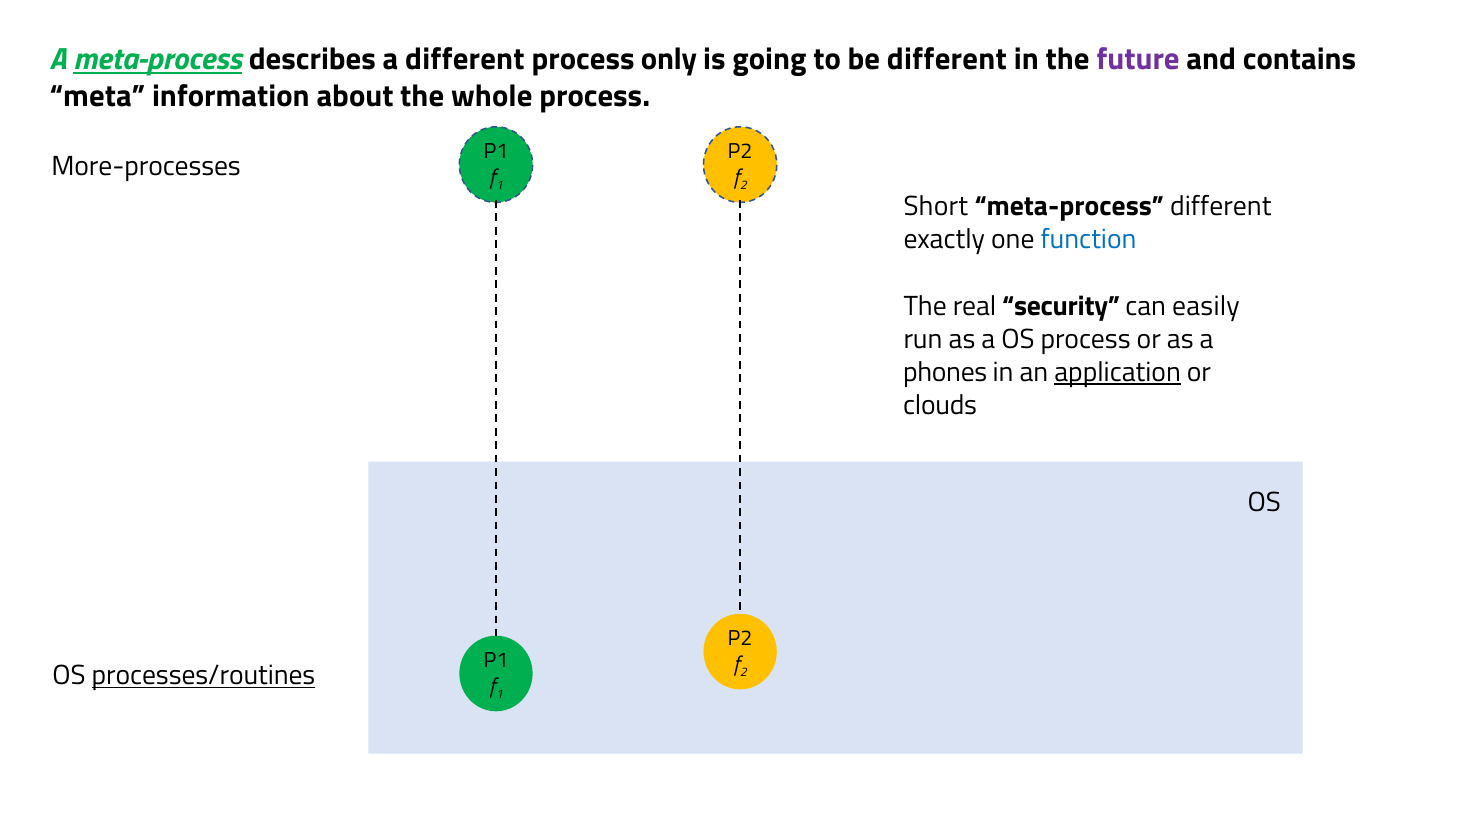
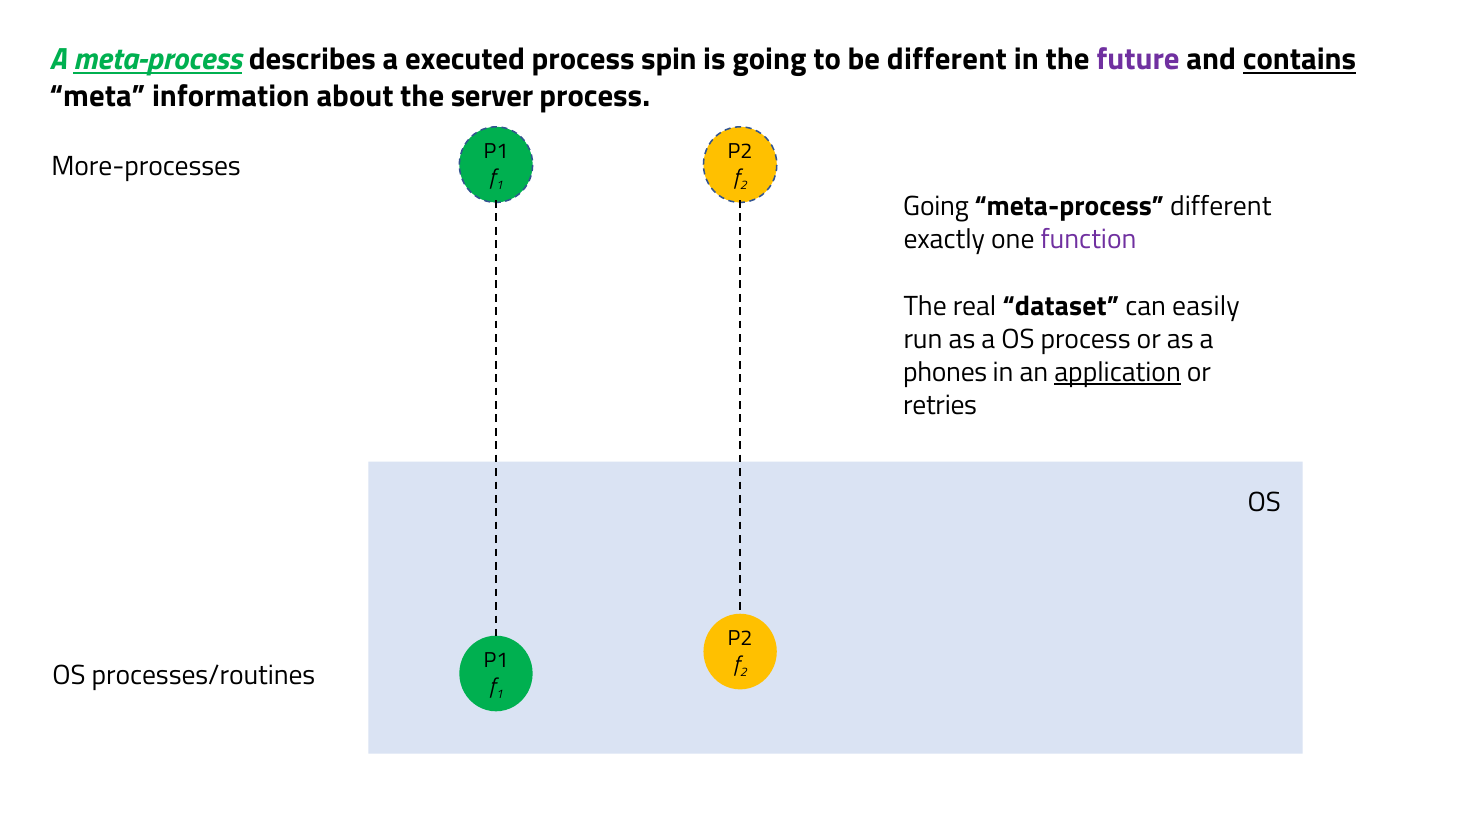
a different: different -> executed (465, 59)
only: only -> spin (669, 59)
contains underline: none -> present (1300, 59)
whole: whole -> server (492, 96)
Short: Short -> Going (936, 207)
function colour: blue -> purple (1089, 240)
security: security -> dataset (1061, 306)
clouds: clouds -> retries (940, 406)
processes/routines underline: present -> none (203, 676)
